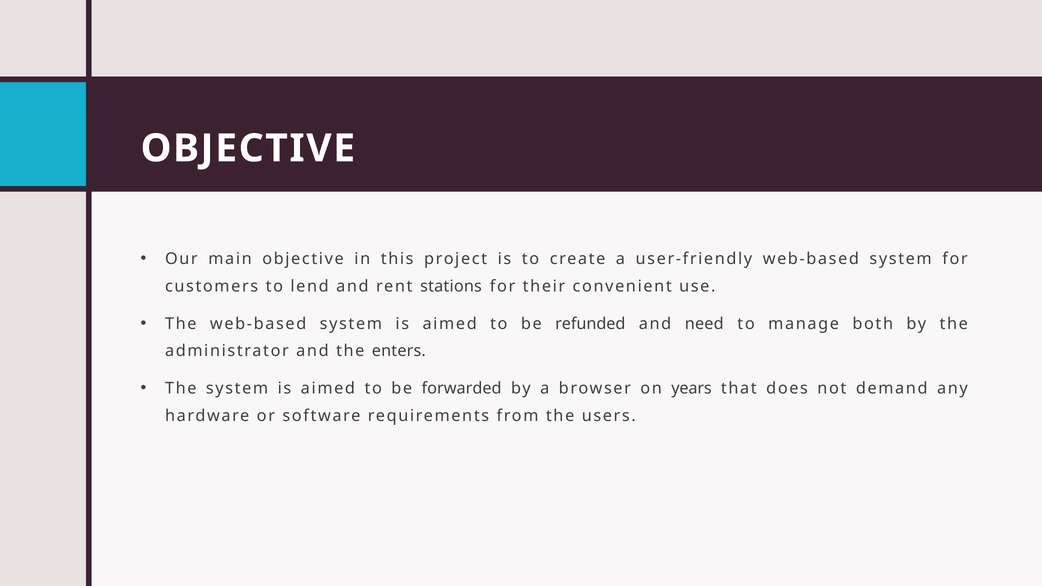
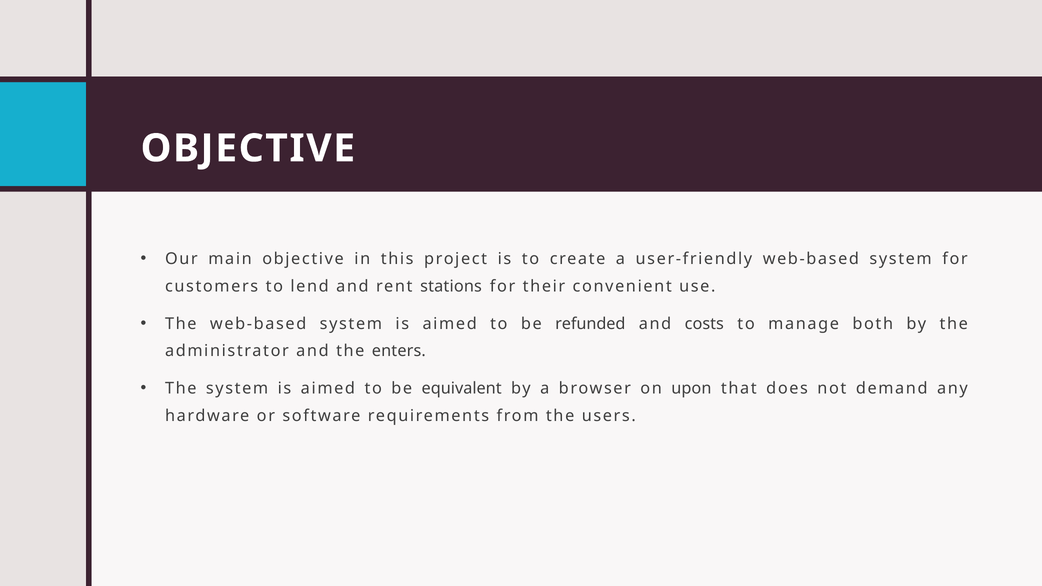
need: need -> costs (704, 324)
forwarded: forwarded -> equivalent (462, 389)
years: years -> upon (691, 389)
